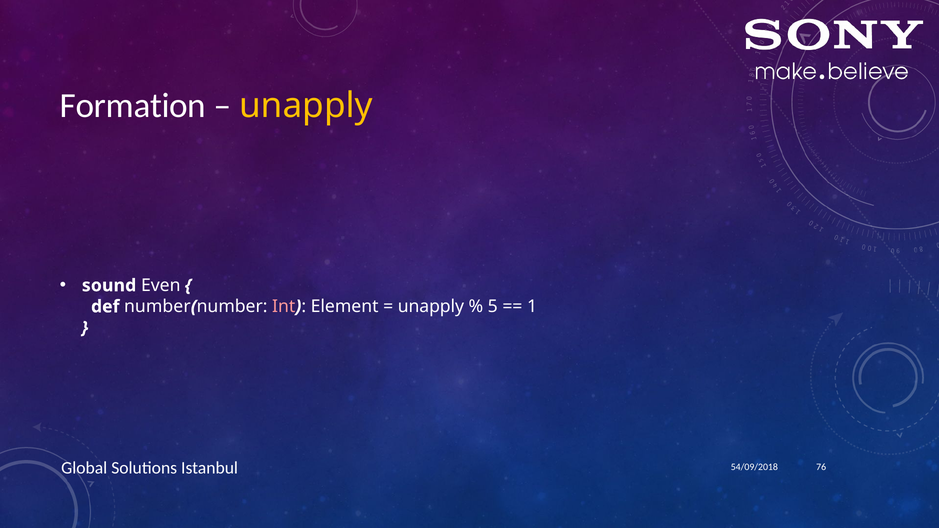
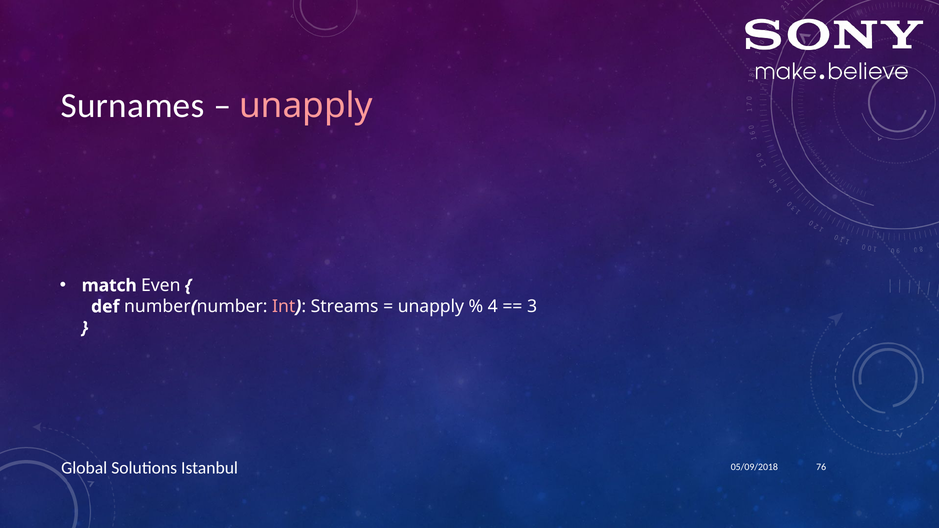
Formation: Formation -> Surnames (133, 105)
unapply colour: yellow -> pink (306, 105)
sound: sound -> match (109, 286)
Element: Element -> Streams (345, 307)
5: 5 -> 4 (493, 307)
1: 1 -> 3 (532, 307)
54/09/2018: 54/09/2018 -> 05/09/2018 (754, 467)
